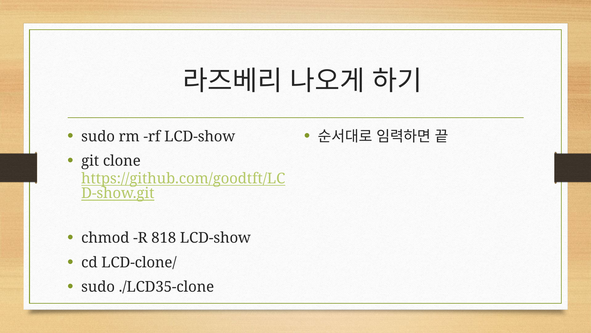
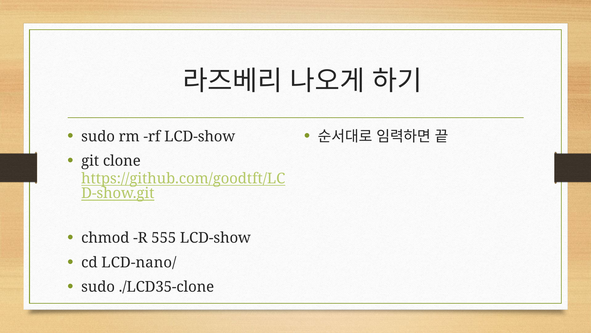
818: 818 -> 555 (164, 238)
LCD-clone/: LCD-clone/ -> LCD-nano/ (139, 262)
